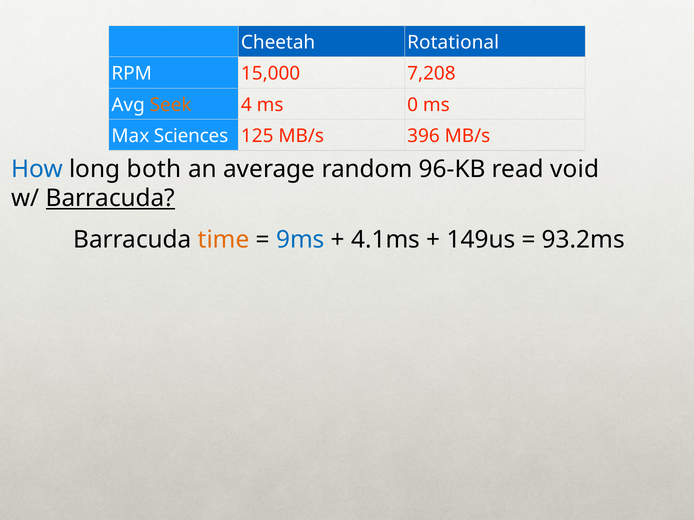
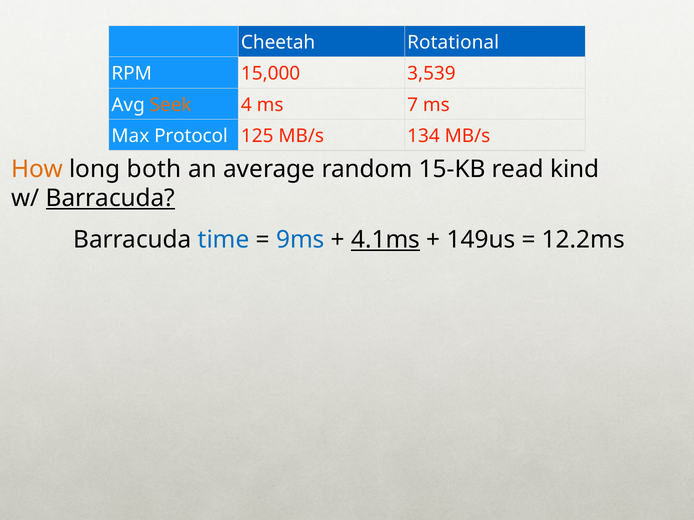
7,208: 7,208 -> 3,539 (431, 74)
0: 0 -> 7 (413, 105)
Sciences: Sciences -> Protocol (191, 136)
396: 396 -> 134 (424, 136)
How colour: blue -> orange (37, 169)
96-KB: 96-KB -> 15-KB (452, 169)
void: void -> kind (575, 169)
time colour: orange -> blue (224, 240)
4.1ms underline: none -> present (386, 240)
93.2ms: 93.2ms -> 12.2ms (583, 240)
